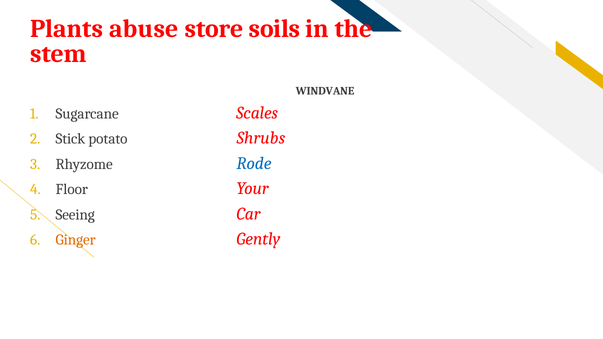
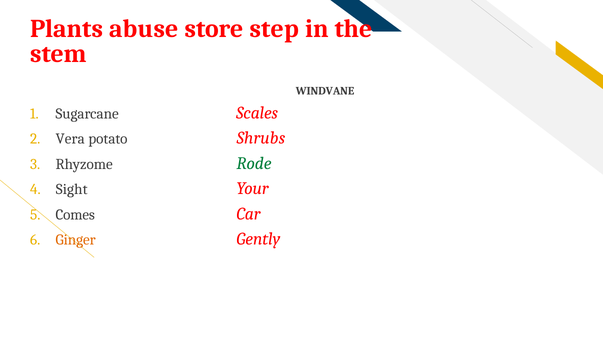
soils: soils -> step (274, 29)
Stick: Stick -> Vera (70, 139)
Rode colour: blue -> green (254, 163)
Floor: Floor -> Sight (72, 189)
Seeing: Seeing -> Comes (75, 215)
